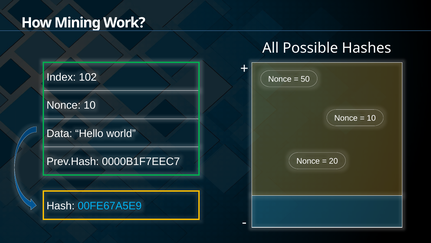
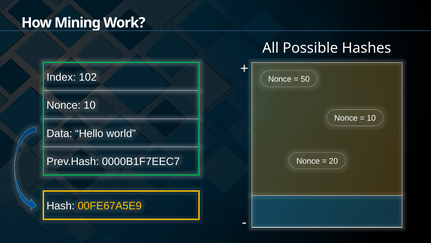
00FE67A5E9 colour: light blue -> yellow (110, 205)
